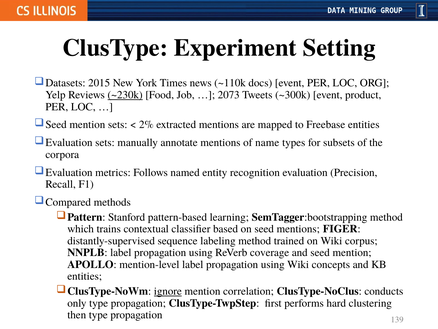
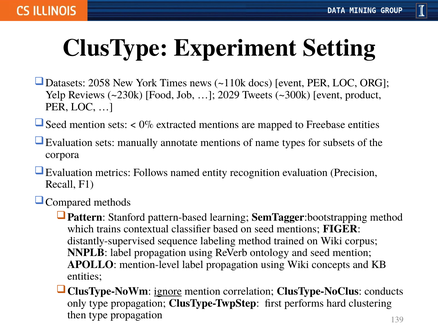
2015: 2015 -> 2058 (99, 83)
~230k underline: present -> none (125, 95)
2073: 2073 -> 2029 (229, 95)
2%: 2% -> 0% (146, 124)
coverage: coverage -> ontology (270, 252)
